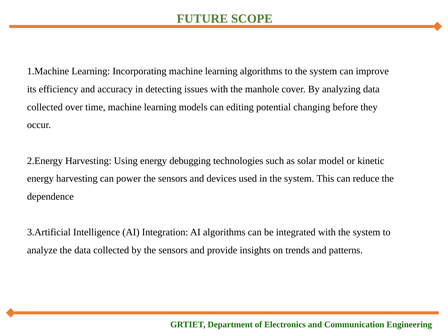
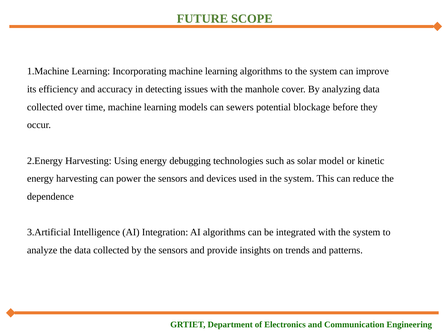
editing: editing -> sewers (240, 107)
changing: changing -> blockage (312, 107)
